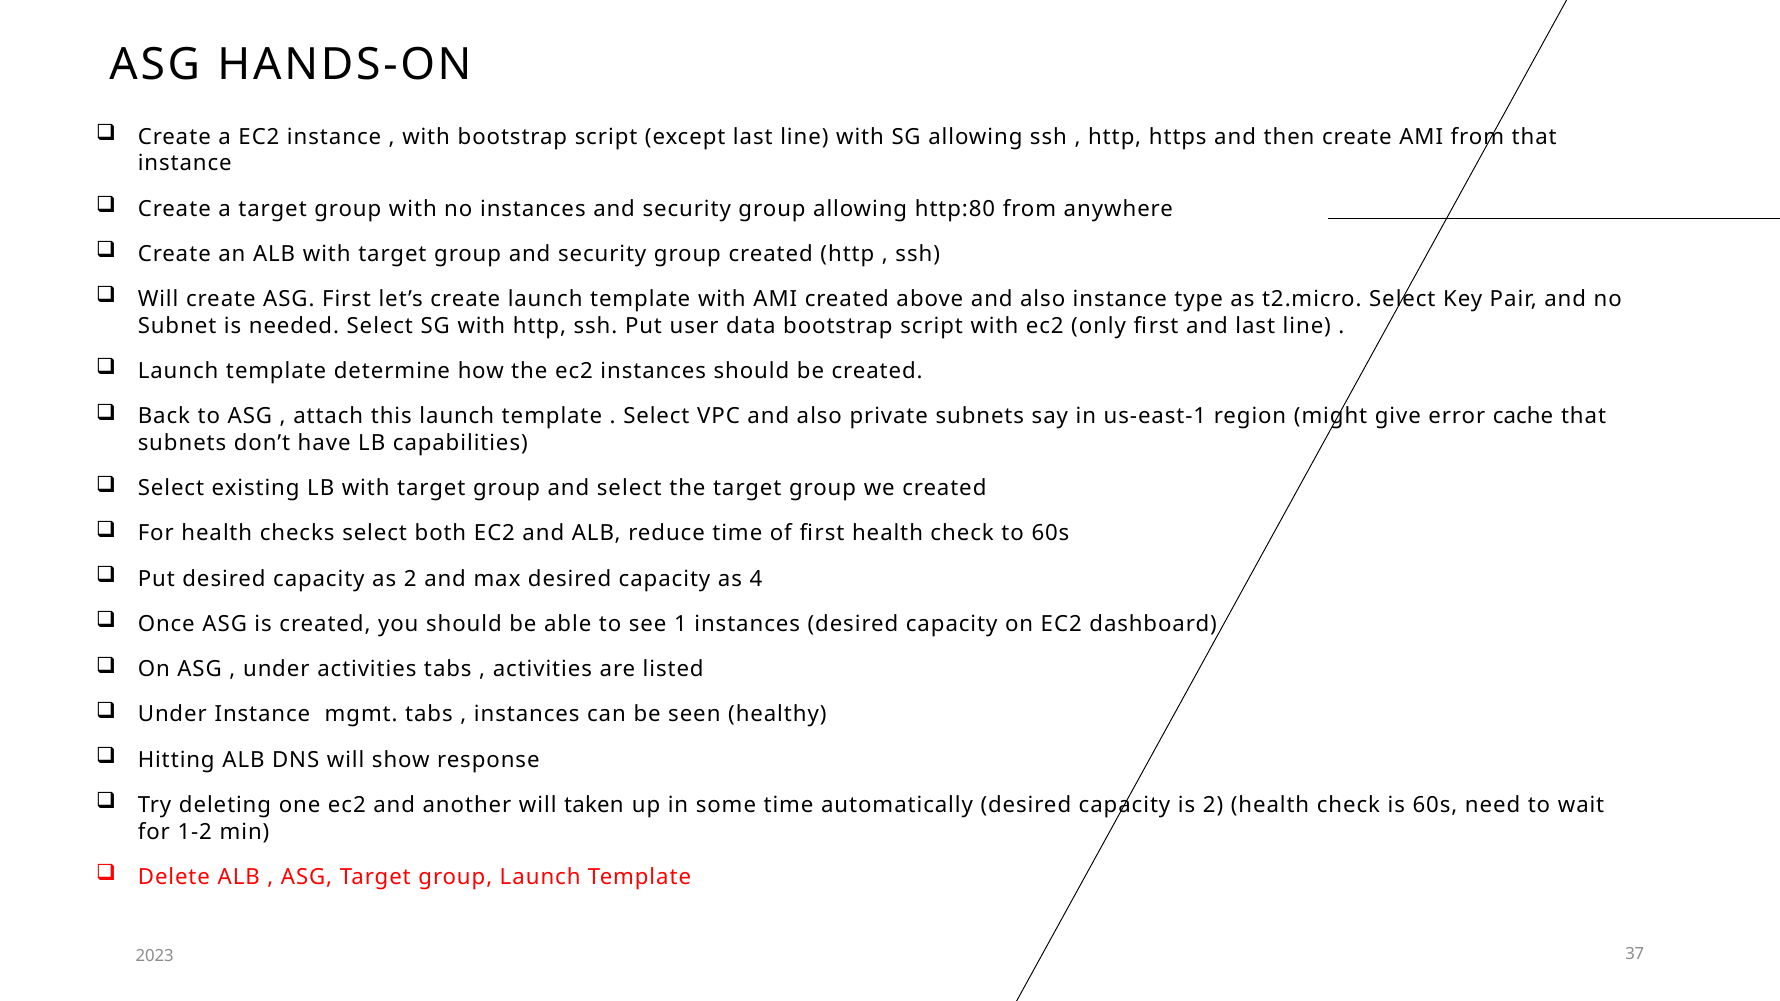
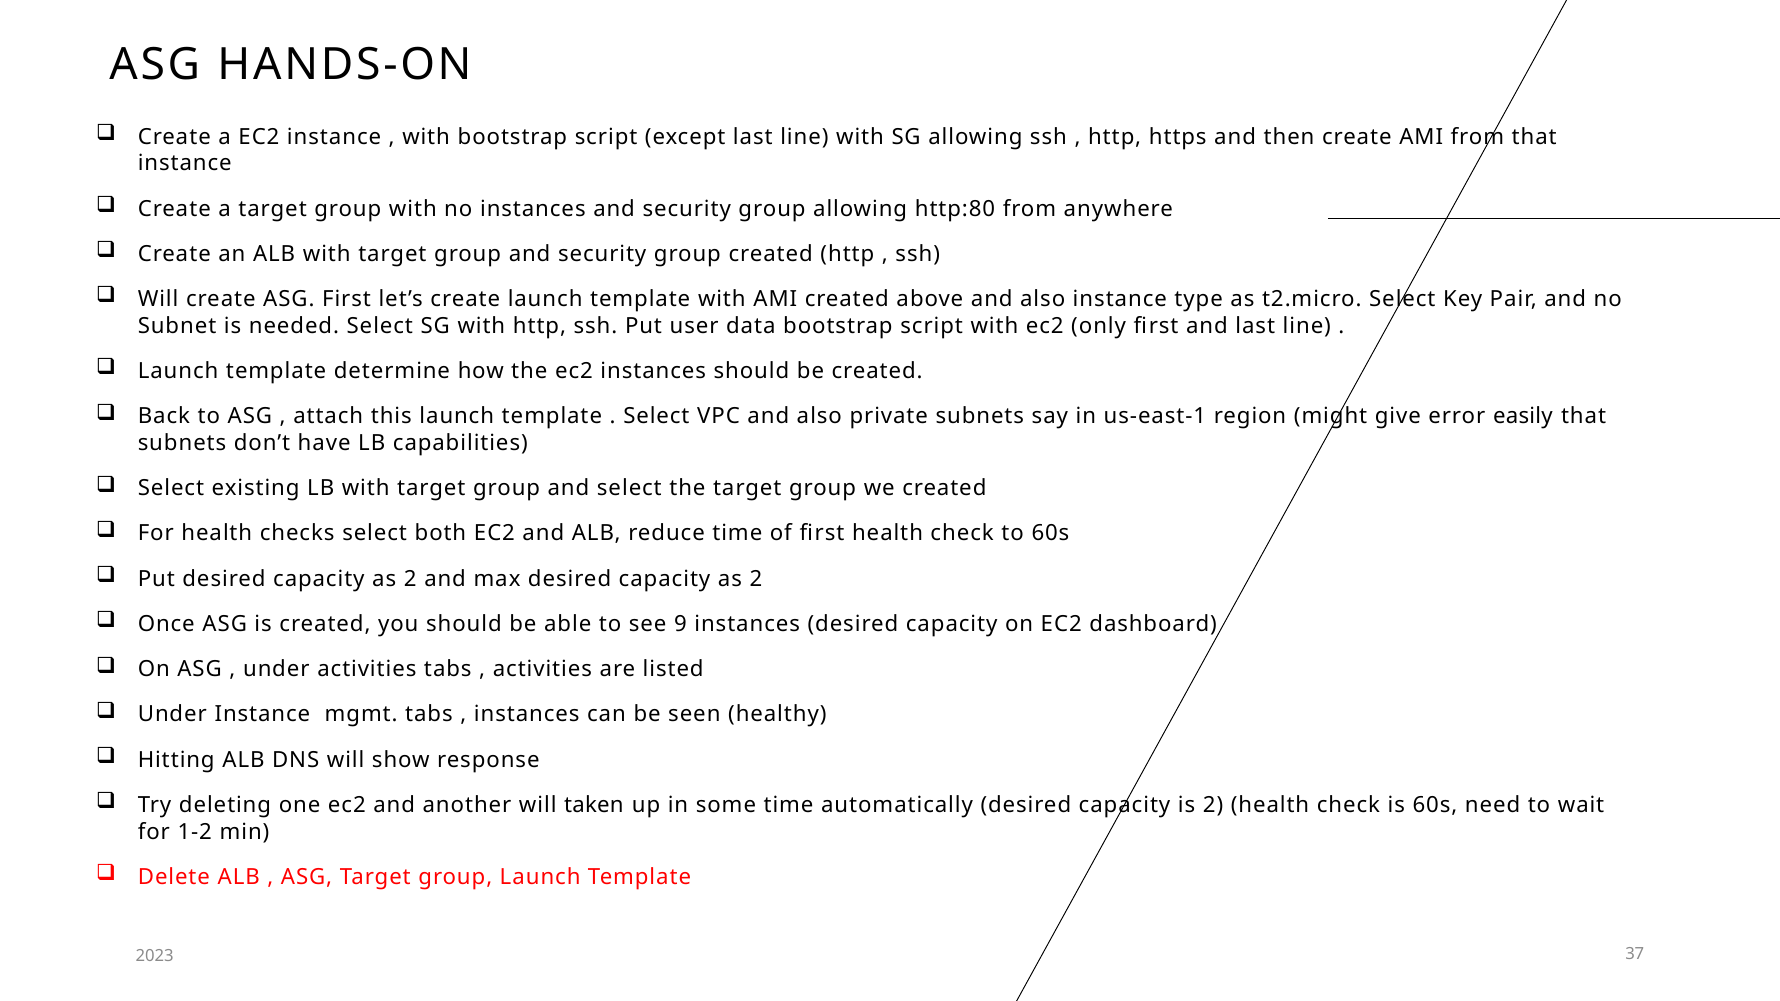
cache: cache -> easily (1523, 416)
4: 4 -> 2 (756, 579)
1: 1 -> 9 (680, 624)
